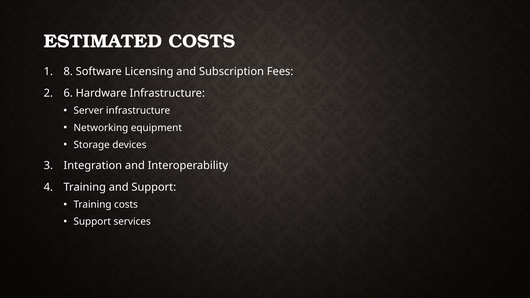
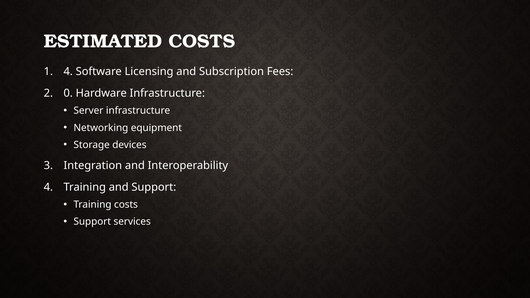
1 8: 8 -> 4 (68, 72)
6: 6 -> 0 (68, 93)
